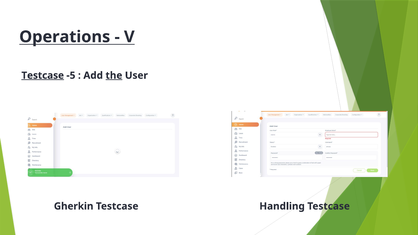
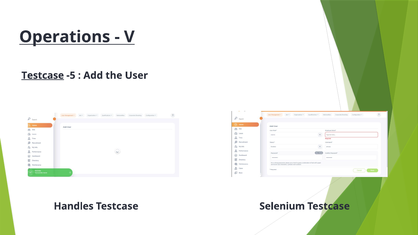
the underline: present -> none (114, 75)
Gherkin: Gherkin -> Handles (74, 206)
Handling: Handling -> Selenium (282, 206)
